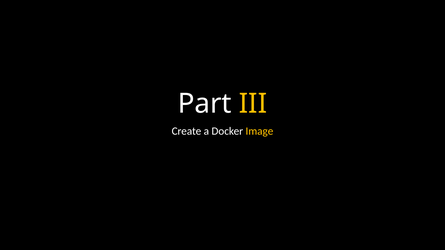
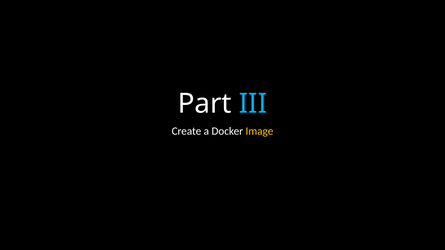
III colour: yellow -> light blue (253, 104)
